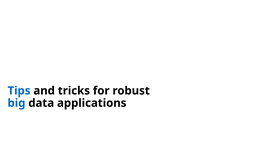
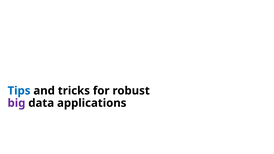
big colour: blue -> purple (16, 103)
